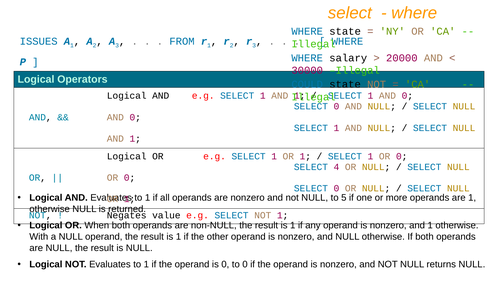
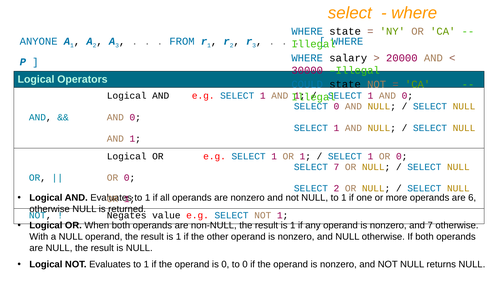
ISSUES: ISSUES -> ANYONE (39, 42)
SELECT 4: 4 -> 7 (336, 167)
0: 0 -> 2 (336, 189)
NULL to 5: 5 -> 1 (344, 198)
are 1: 1 -> 6 (472, 198)
nonzero and 1: 1 -> 7 (430, 226)
